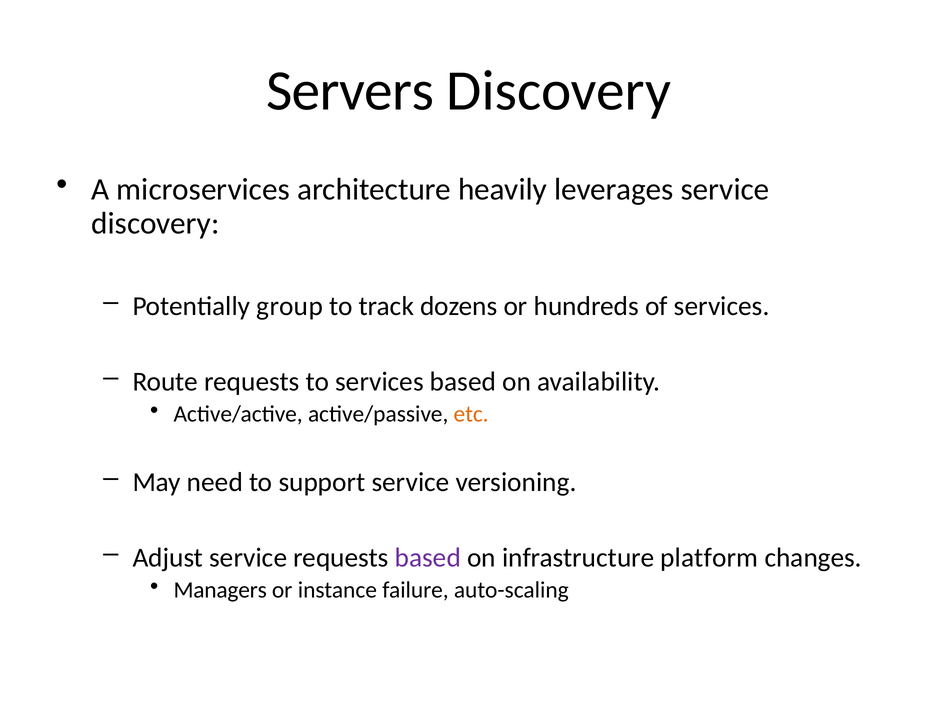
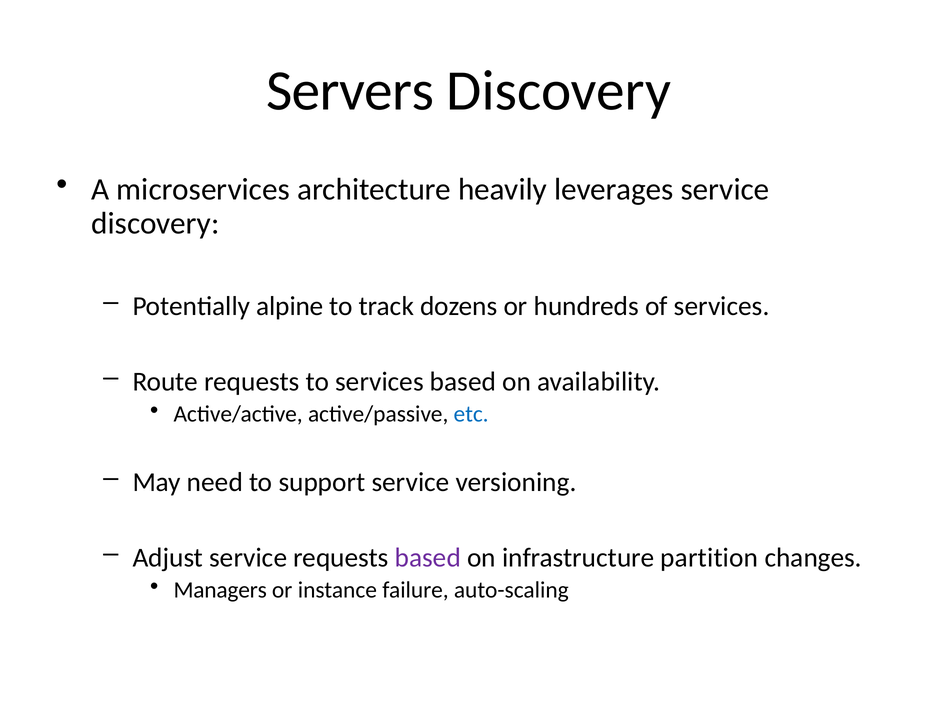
group: group -> alpine (290, 306)
etc colour: orange -> blue (471, 414)
platform: platform -> partition (709, 558)
